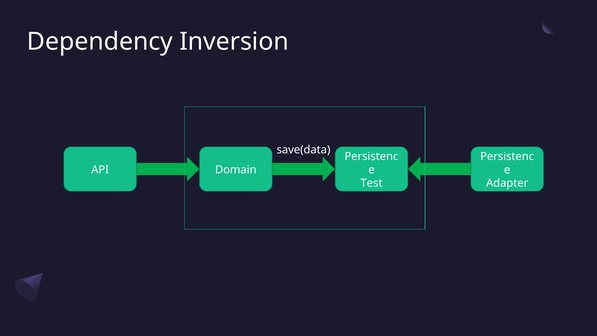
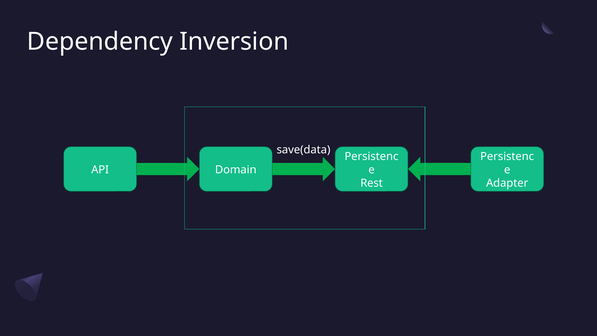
Test: Test -> Rest (372, 183)
